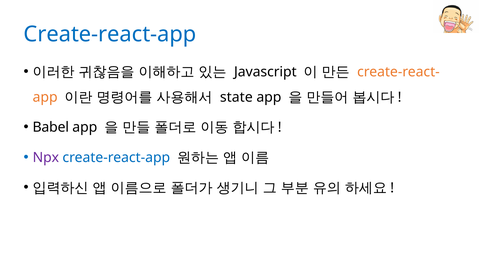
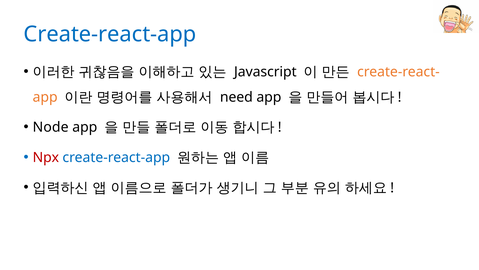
state: state -> need (236, 97)
Babel: Babel -> Node (51, 127)
Npx colour: purple -> red (46, 157)
